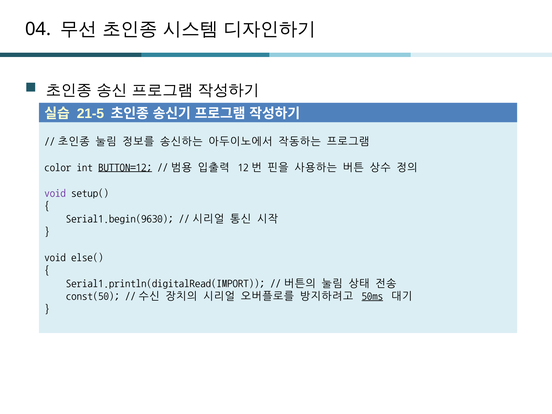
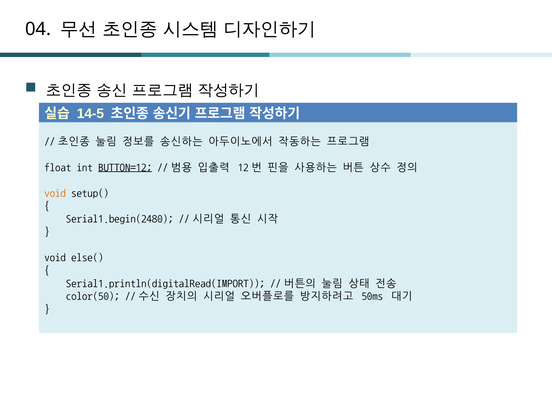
21-5: 21-5 -> 14-5 (90, 113)
color: color -> float (58, 167)
void colour: purple -> orange (55, 193)
Serial1.begin(9630: Serial1.begin(9630 -> Serial1.begin(2480 (120, 219)
const(50: const(50 -> color(50 (93, 296)
50ms underline: present -> none (372, 296)
